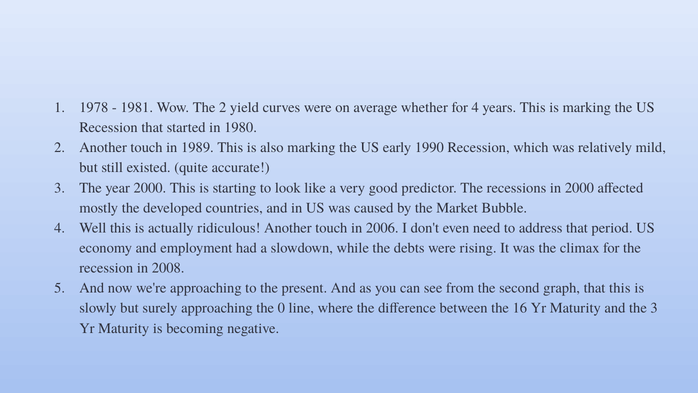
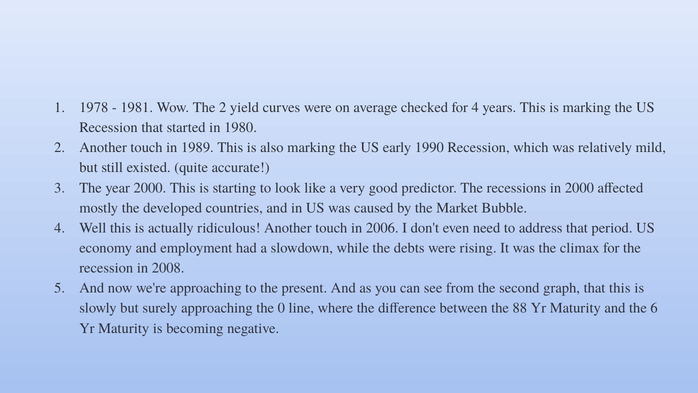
whether: whether -> checked (424, 107)
16: 16 -> 88 (520, 308)
the 3: 3 -> 6 (654, 308)
